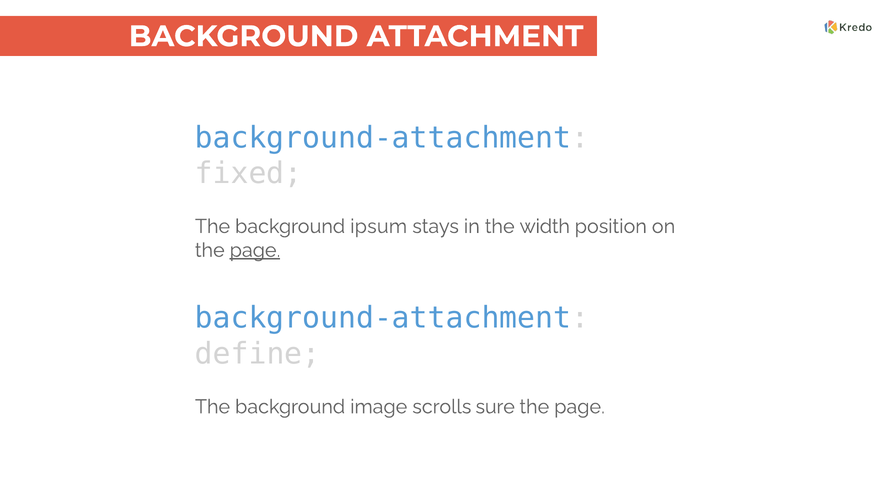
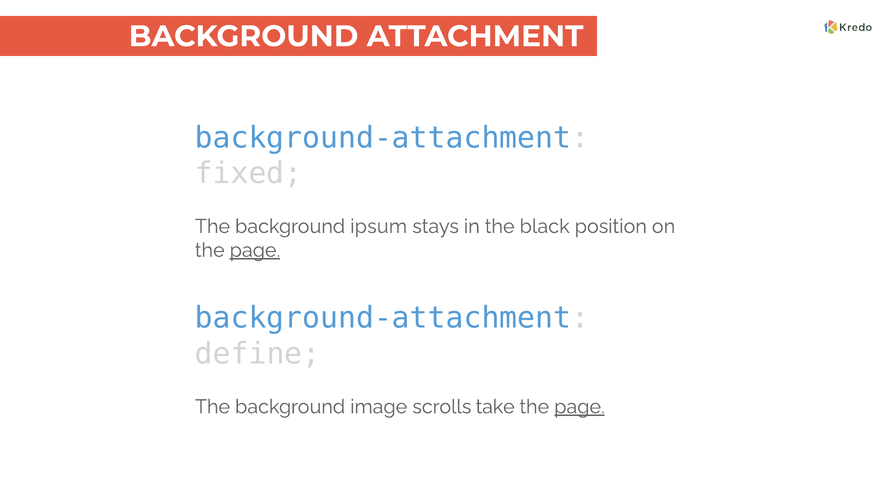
width: width -> black (545, 226)
sure: sure -> take (495, 406)
page underline: none -> present (580, 406)
